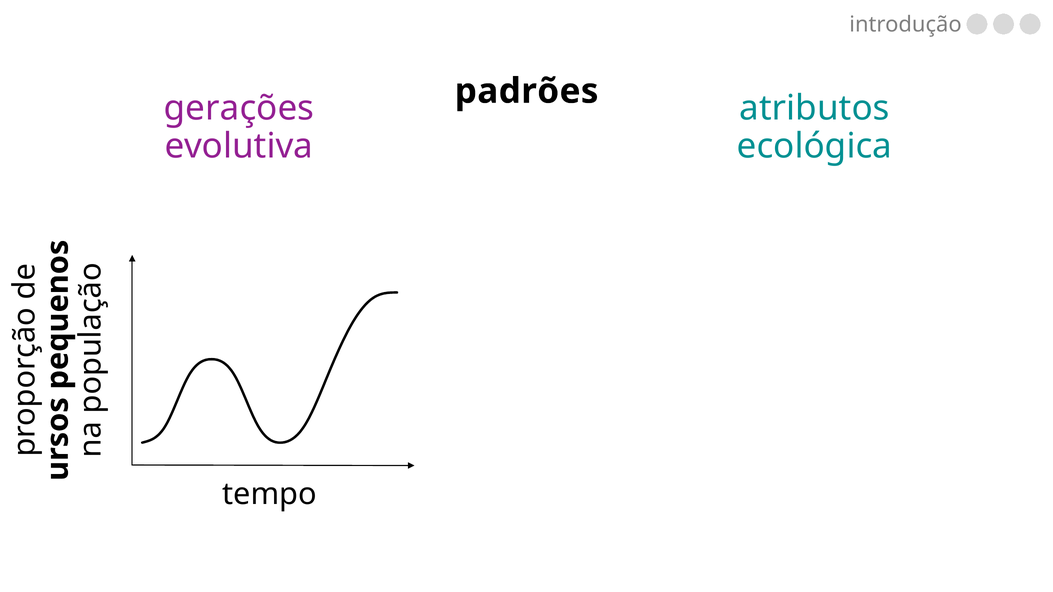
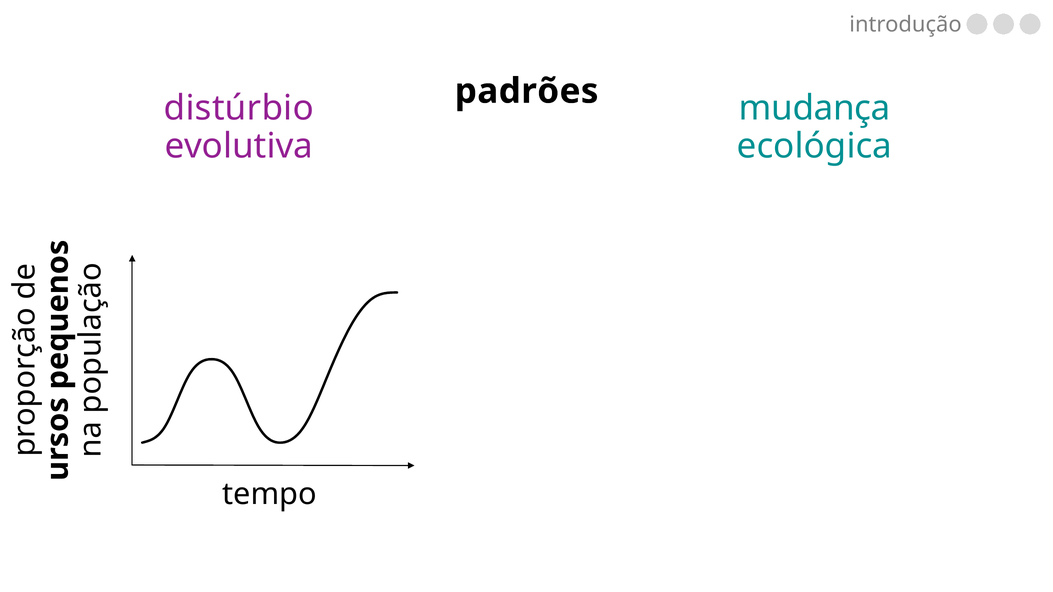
gerações: gerações -> distúrbio (239, 108)
atributos: atributos -> mudança (815, 108)
